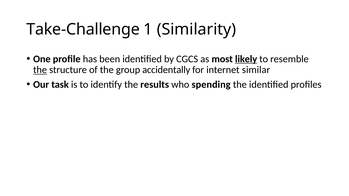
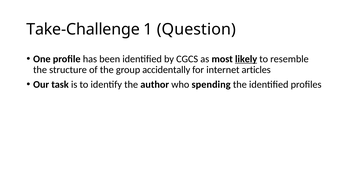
Similarity: Similarity -> Question (196, 29)
the underline: present -> none (40, 70)
similar: similar -> articles (256, 70)
results: results -> author (155, 85)
